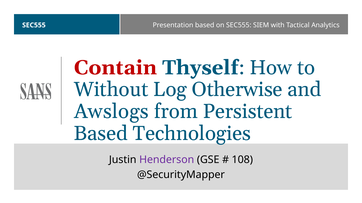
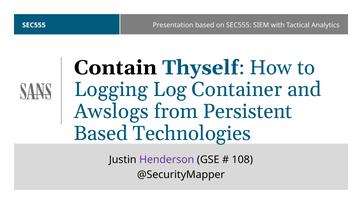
Contain colour: red -> black (115, 68)
Without: Without -> Logging (111, 90)
Otherwise: Otherwise -> Container (237, 90)
